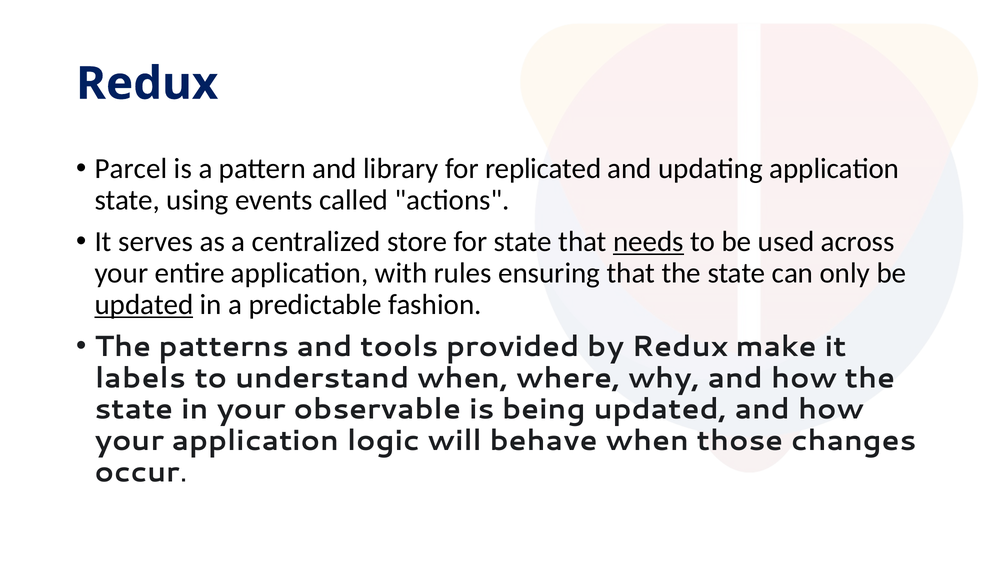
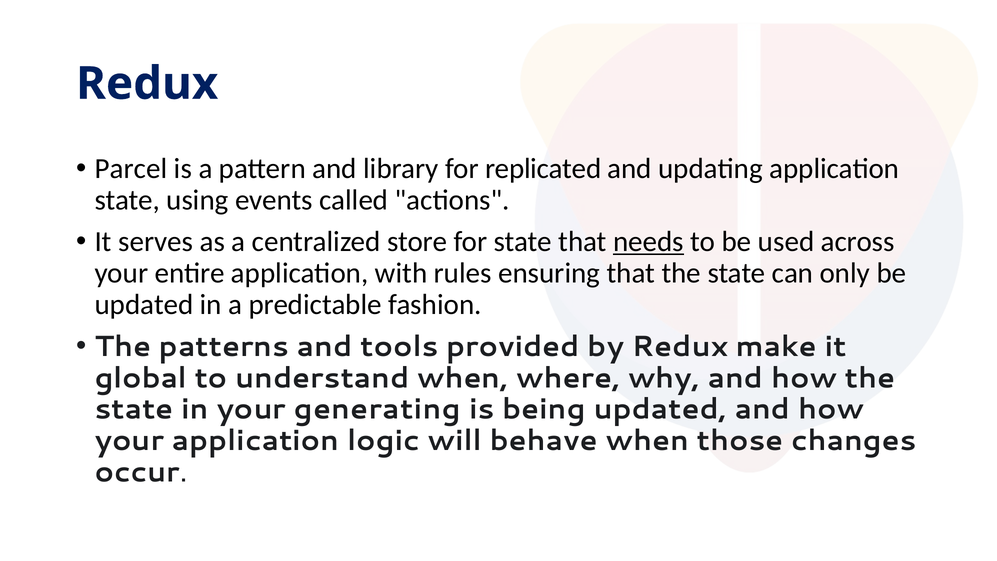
updated underline: present -> none (144, 305)
labels: labels -> global (141, 378)
observable: observable -> generating (377, 409)
